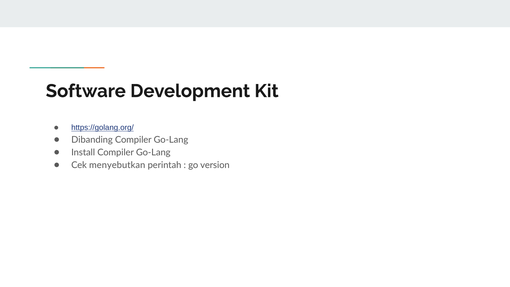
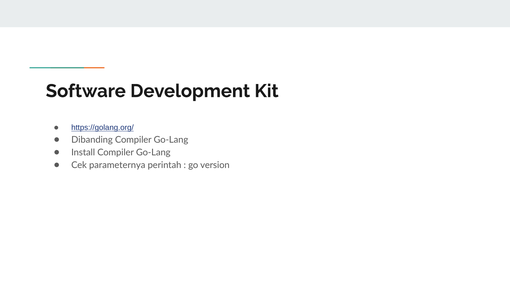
menyebutkan: menyebutkan -> parameternya (117, 165)
